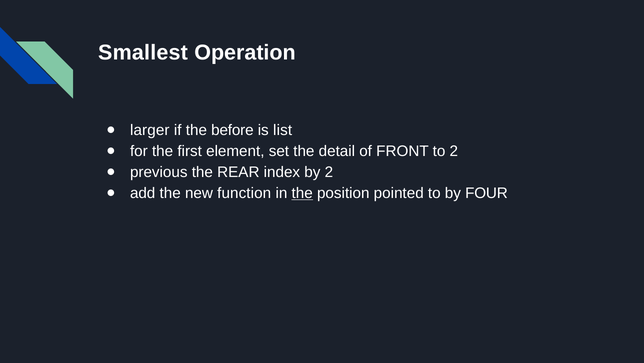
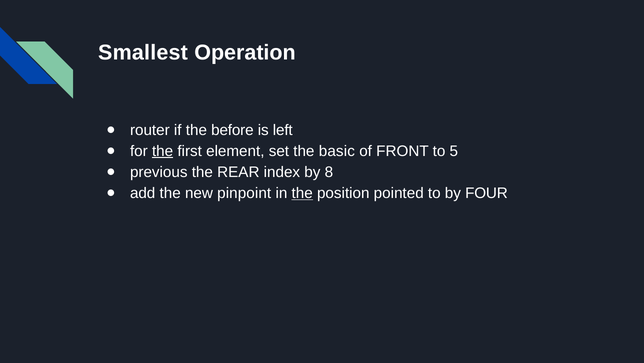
larger: larger -> router (150, 130)
list: list -> left (283, 130)
the underline: none -> present (163, 151)
detail: detail -> basic (337, 151)
to 2: 2 -> 5 (454, 151)
by 2: 2 -> 8 (329, 172)
function: function -> pinpoint (244, 193)
